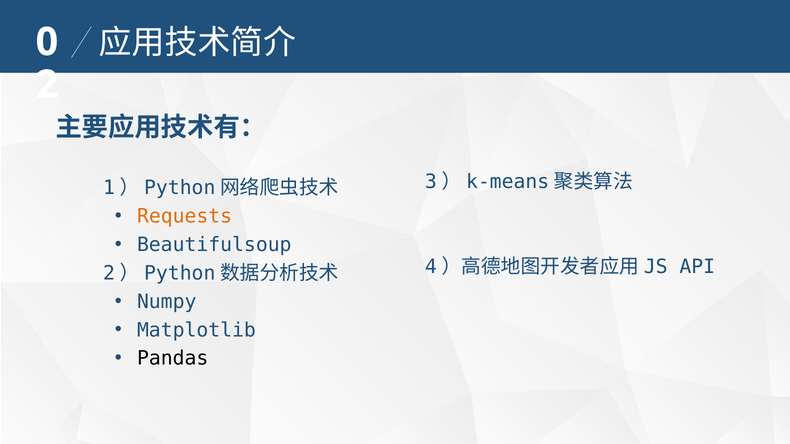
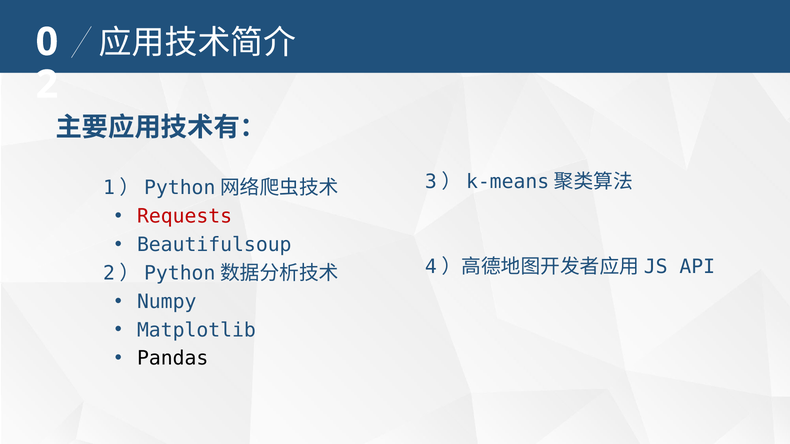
Requests colour: orange -> red (185, 217)
